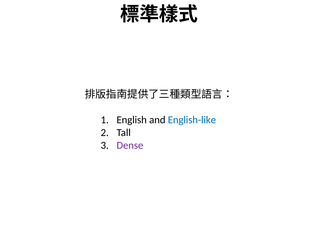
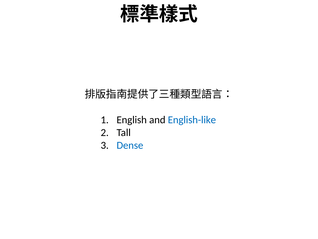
Dense colour: purple -> blue (130, 145)
